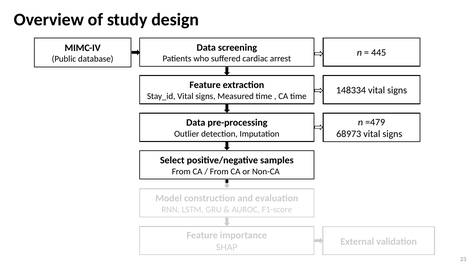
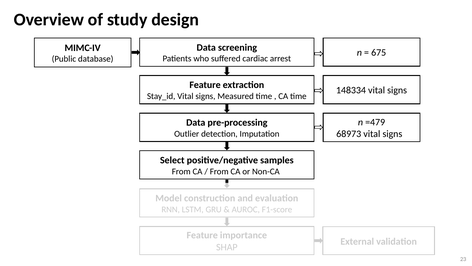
445: 445 -> 675 (379, 53)
